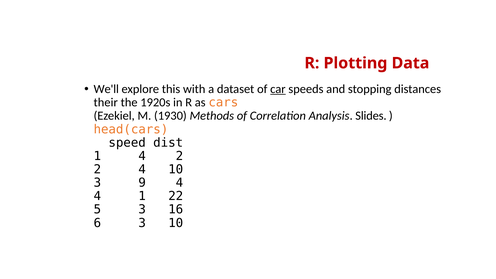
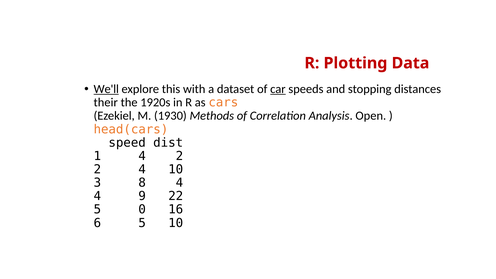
We'll underline: none -> present (106, 89)
Slides: Slides -> Open (371, 116)
9: 9 -> 8 (142, 183)
4 1: 1 -> 9 (142, 196)
5 3: 3 -> 0 (142, 210)
6 3: 3 -> 5 (142, 223)
